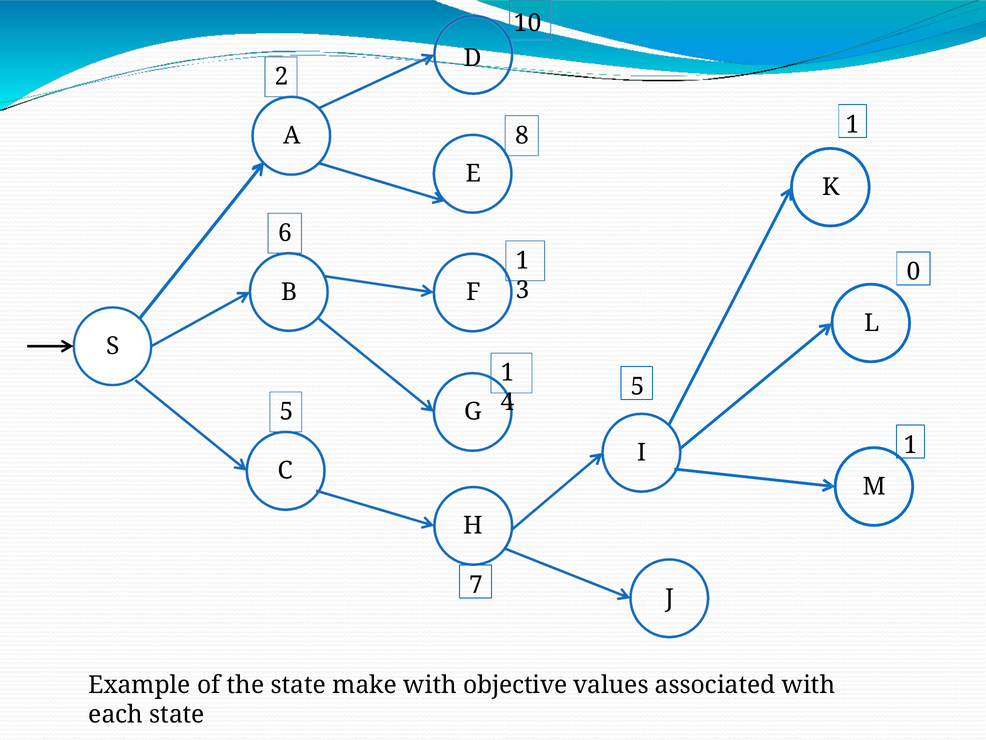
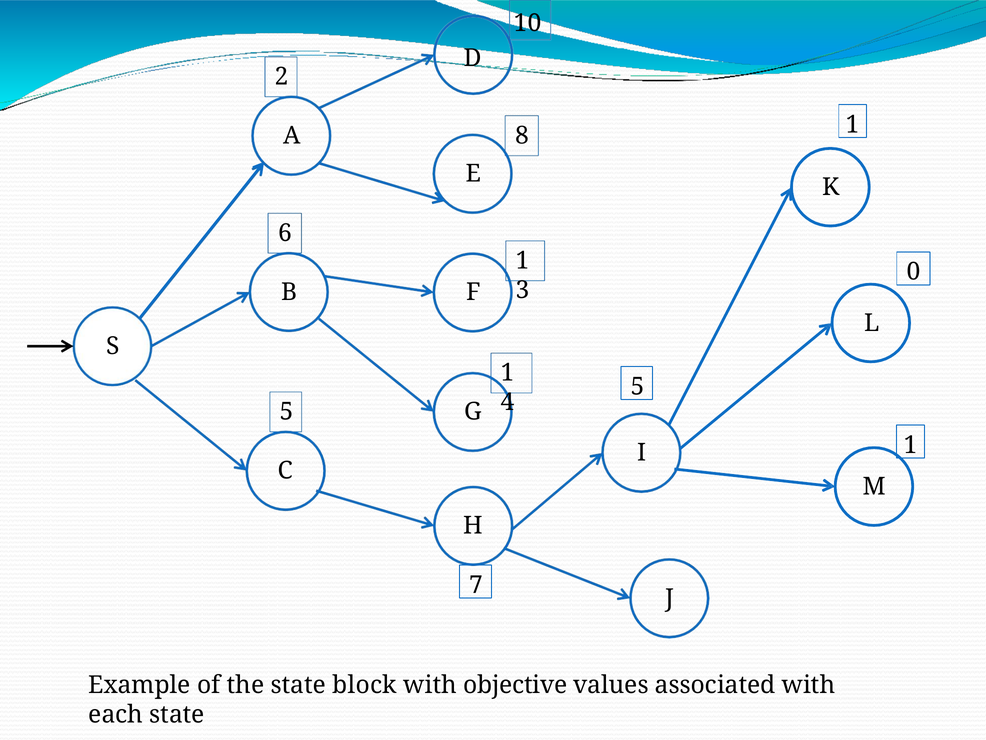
make: make -> block (365, 685)
